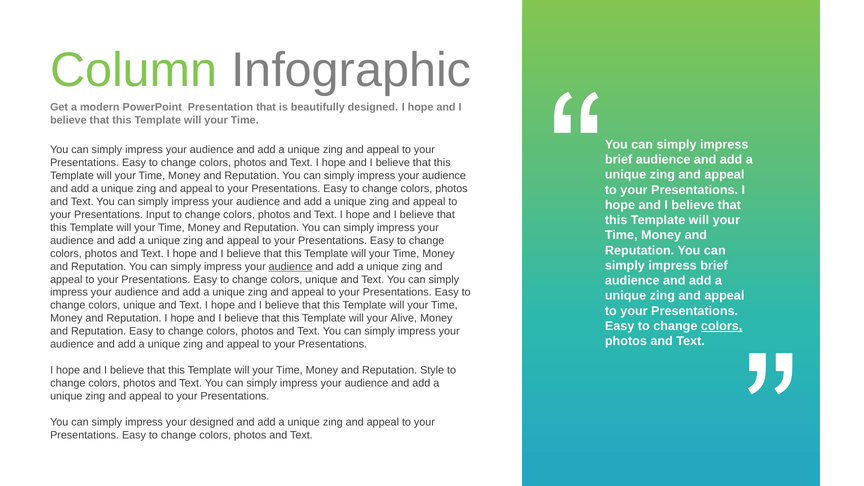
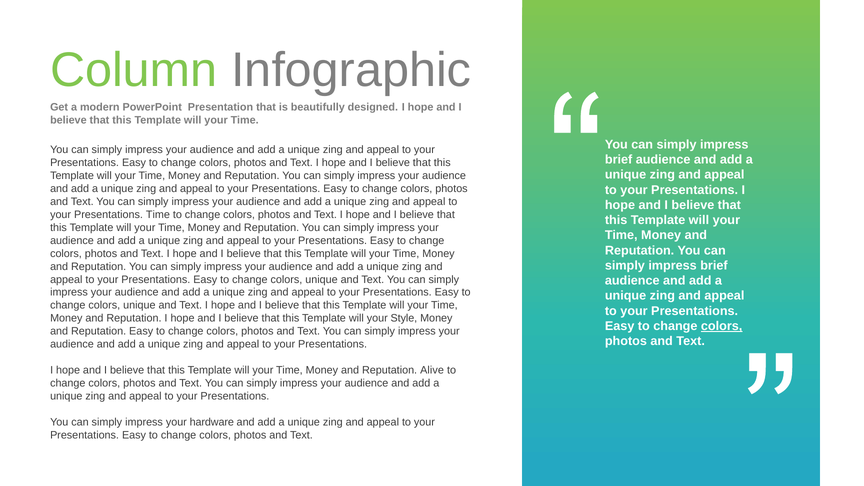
Presentations Input: Input -> Time (158, 215)
audience underline: present -> none (291, 266)
Alive: Alive -> Style (404, 318)
Style: Style -> Alive (432, 370)
your designed: designed -> hardware (212, 422)
